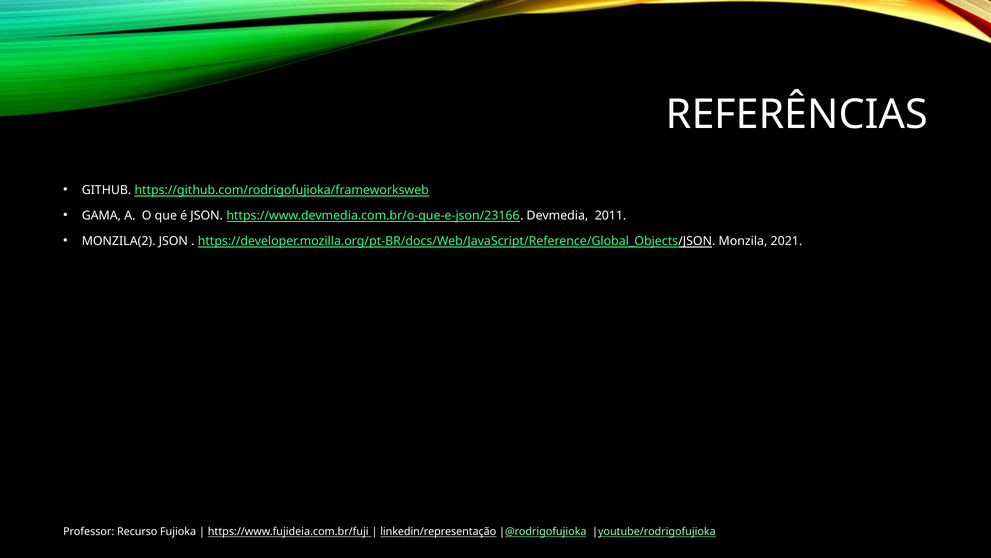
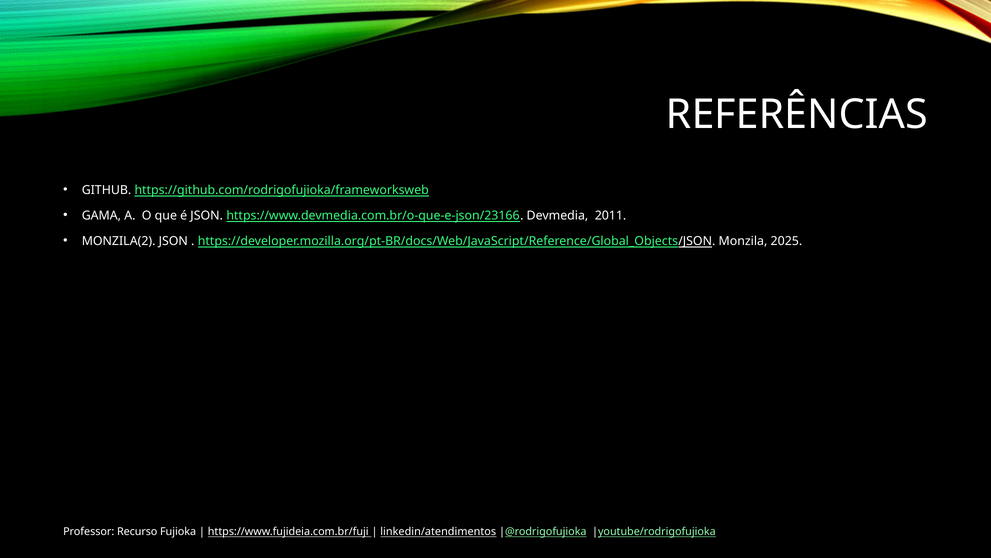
2021: 2021 -> 2025 (786, 241)
linkedin/representação: linkedin/representação -> linkedin/atendimentos (438, 531)
